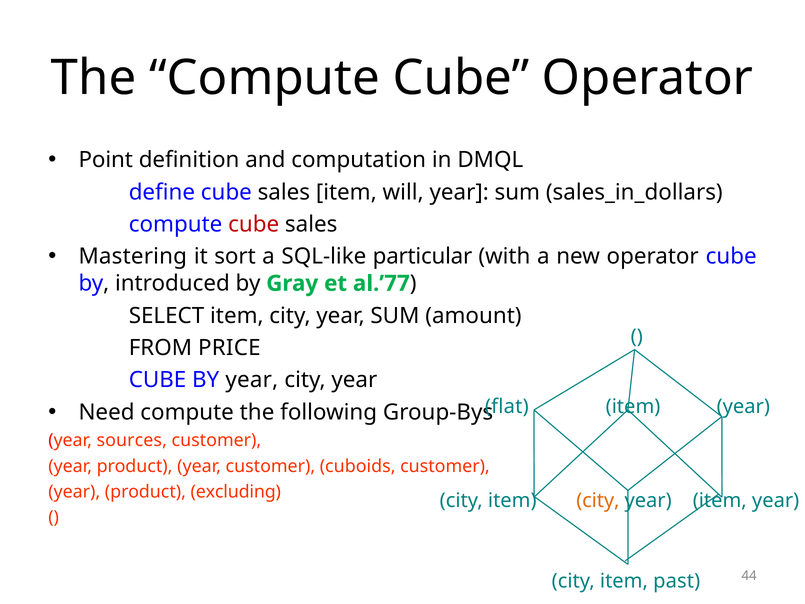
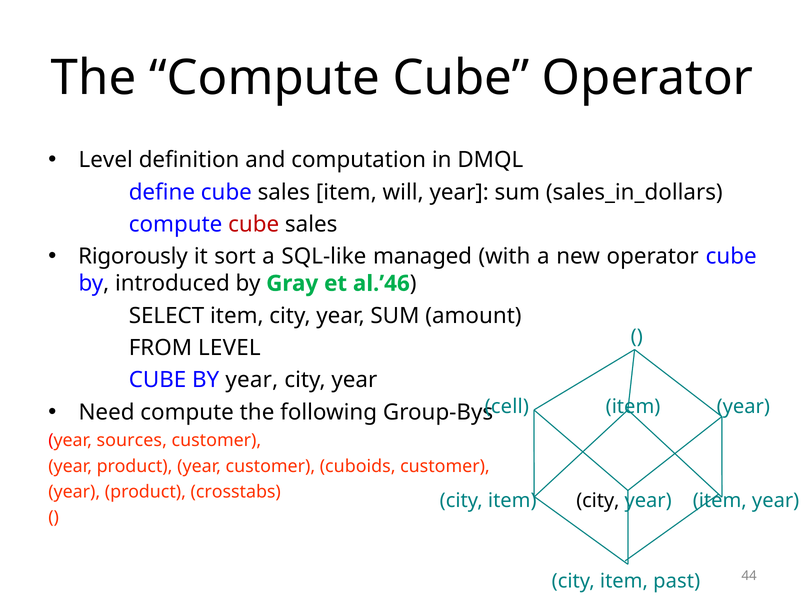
Point: Point -> Level (106, 160)
Mastering: Mastering -> Rigorously (133, 256)
particular: particular -> managed (422, 256)
al.’77: al.’77 -> al.’46 (381, 283)
FROM PRICE: PRICE -> LEVEL (229, 348)
flat: flat -> cell (507, 406)
excluding: excluding -> crosstabs (236, 492)
city colour: orange -> black (598, 500)
